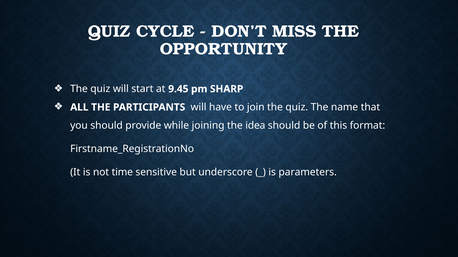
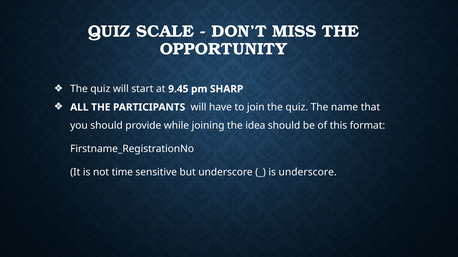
CYCLE: CYCLE -> SCALE (165, 31)
is parameters: parameters -> underscore (308, 172)
